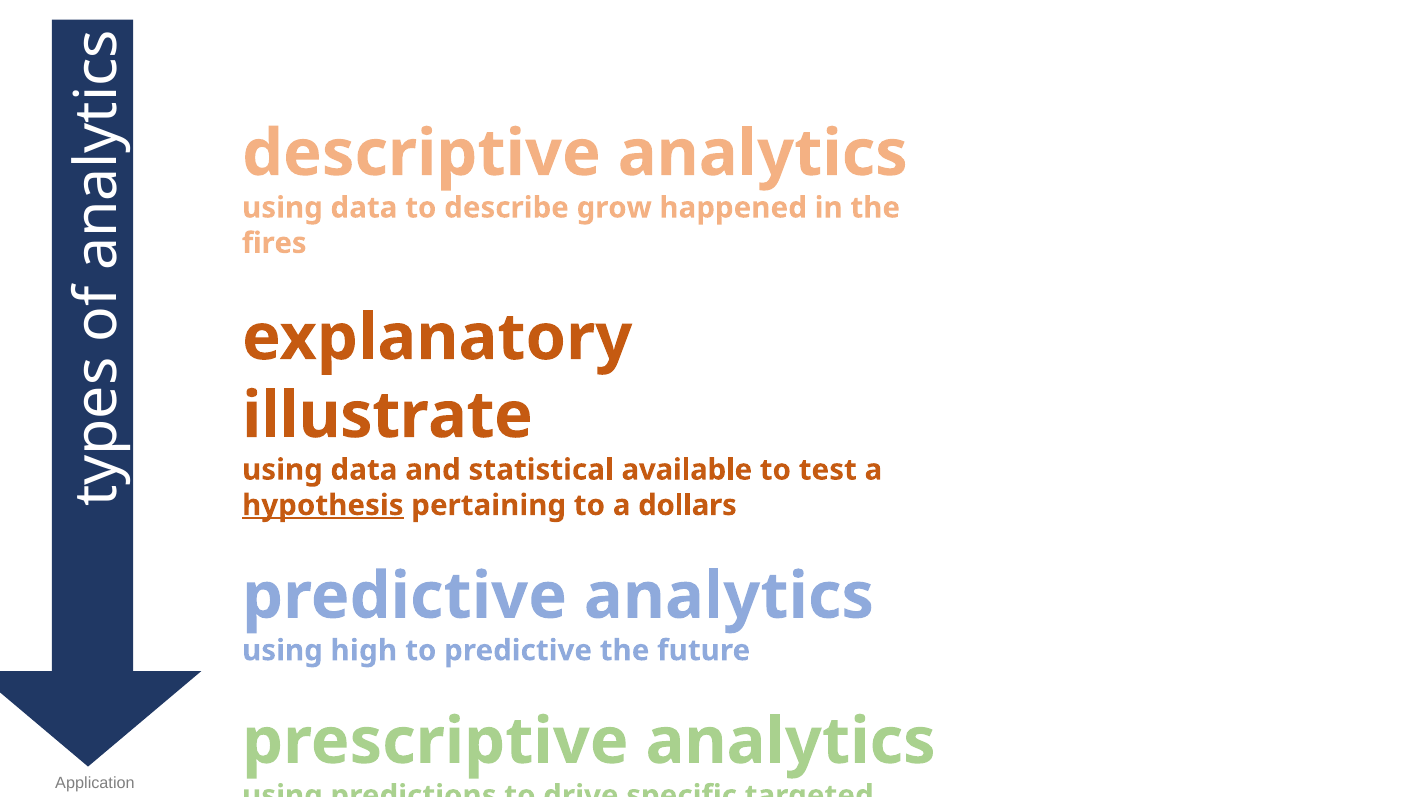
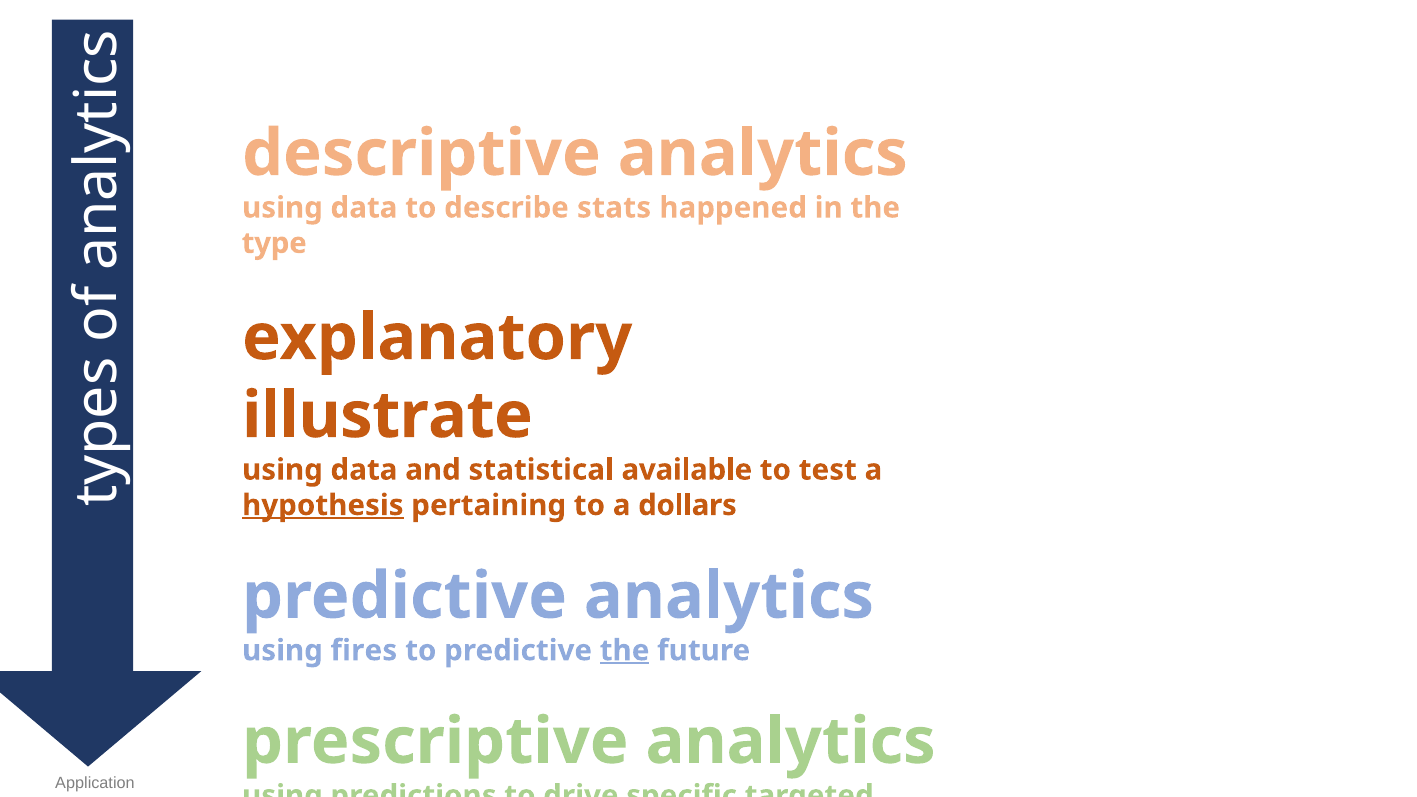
grow: grow -> stats (614, 208)
fires: fires -> type (274, 243)
high: high -> fires (364, 651)
the underline: none -> present (625, 651)
